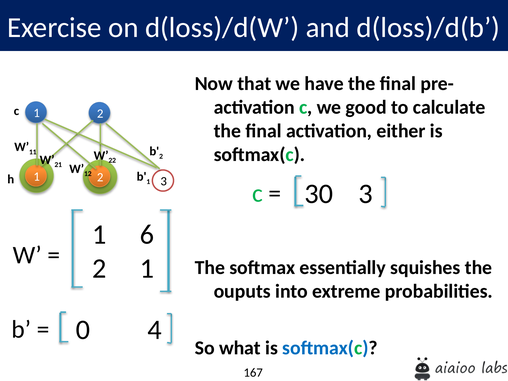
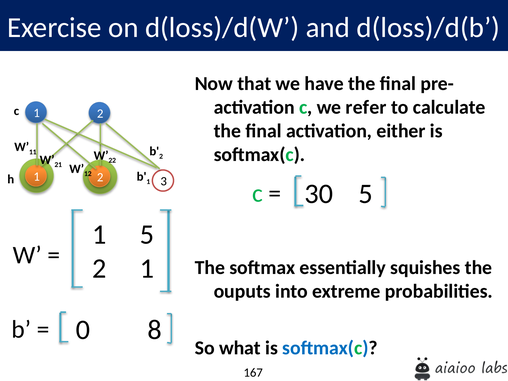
good: good -> refer (366, 107)
30 3: 3 -> 5 (366, 194)
1 6: 6 -> 5 (147, 235)
4: 4 -> 8 (155, 330)
